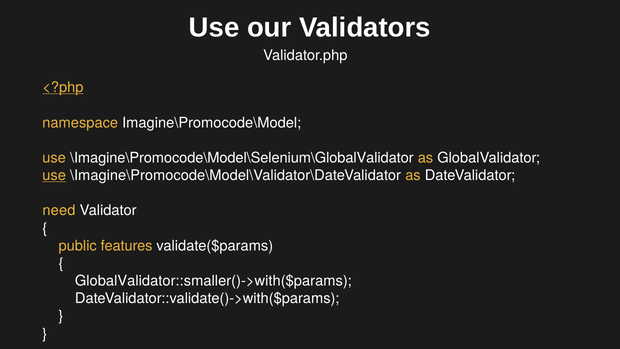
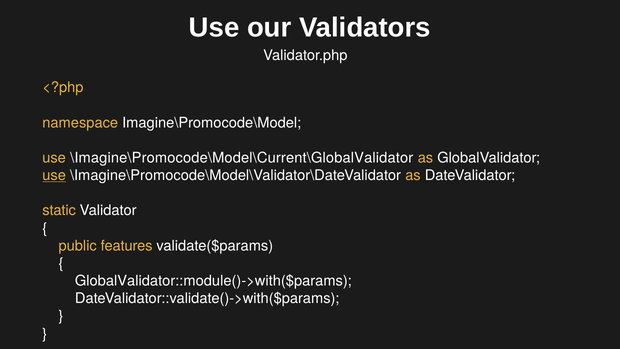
<?php underline: present -> none (63, 87)
\Imagine\Promocode\Model\Selenium\GlobalValidator: \Imagine\Promocode\Model\Selenium\GlobalValidator -> \Imagine\Promocode\Model\Current\GlobalValidator (242, 158)
need: need -> static (59, 210)
GlobalValidator::smaller()->with($params: GlobalValidator::smaller()->with($params -> GlobalValidator::module()->with($params (213, 281)
